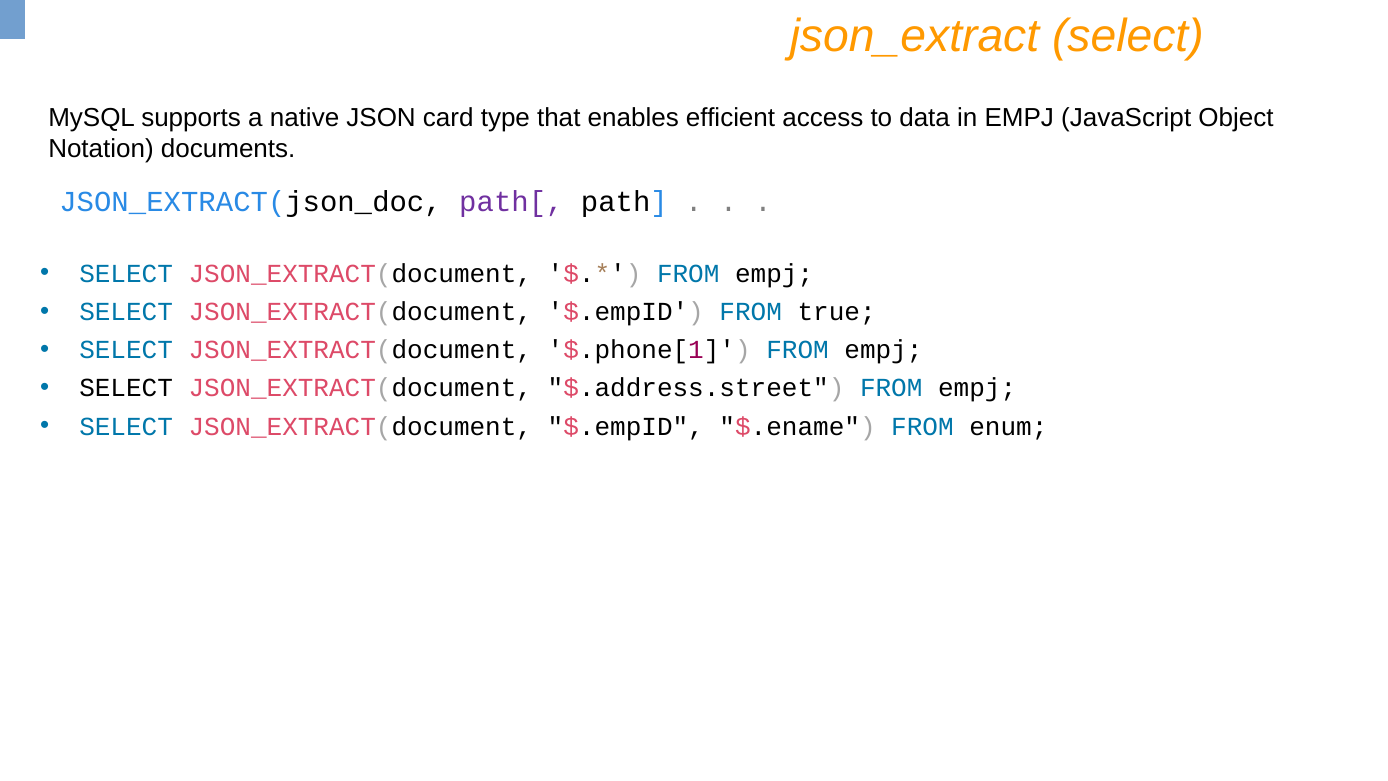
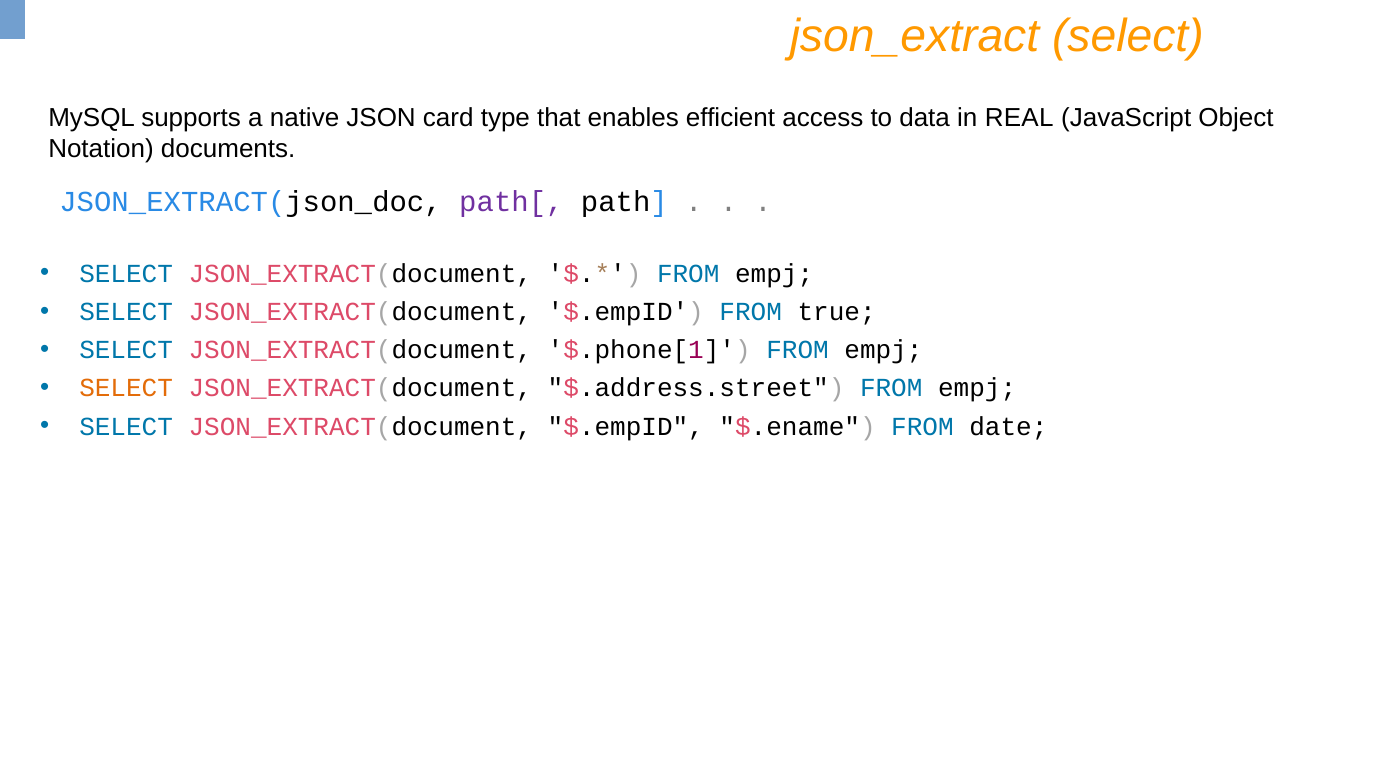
in EMPJ: EMPJ -> REAL (1019, 118)
SELECT colour: black -> orange (126, 388)
enum: enum -> date (1008, 426)
